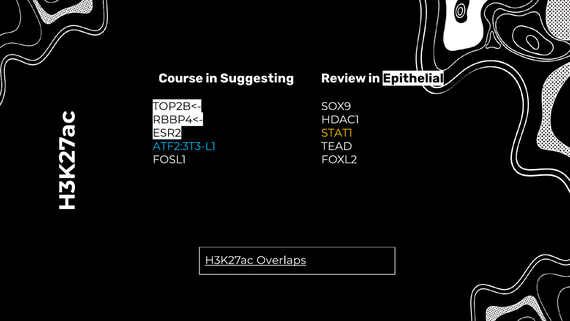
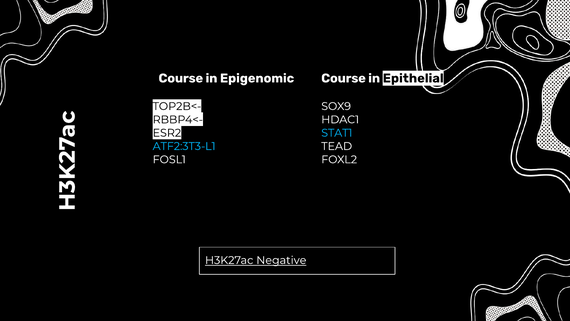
Suggesting: Suggesting -> Epigenomic (257, 78)
Review: Review -> Course (344, 78)
STAT1 colour: yellow -> light blue (337, 133)
Overlaps: Overlaps -> Negative (281, 260)
